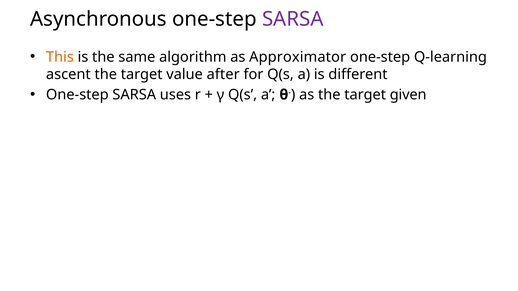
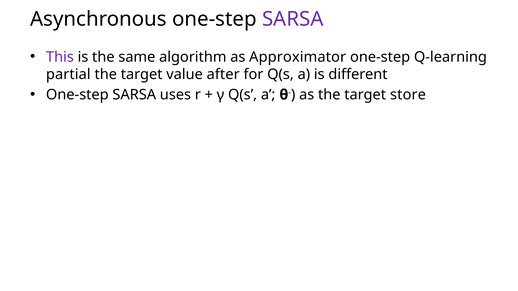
This colour: orange -> purple (60, 57)
ascent: ascent -> partial (68, 75)
given: given -> store (408, 95)
